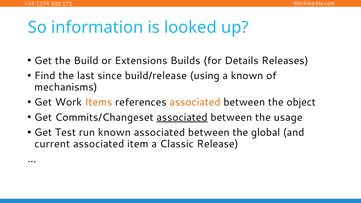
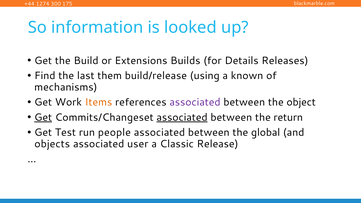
since: since -> them (110, 76)
associated colour: orange -> purple (195, 102)
Get underline: none -> present (43, 117)
usage: usage -> return (288, 117)
run known: known -> people (114, 133)
current: current -> objects (52, 144)
item: item -> user (138, 144)
